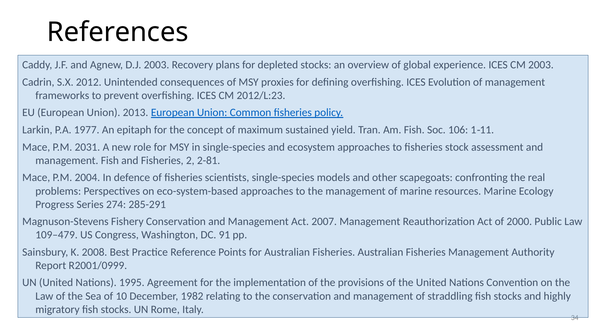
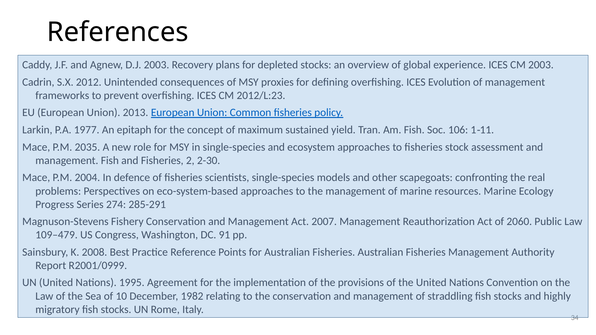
2031: 2031 -> 2035 (87, 147)
2-81: 2-81 -> 2-30 (209, 161)
2000: 2000 -> 2060 (519, 222)
